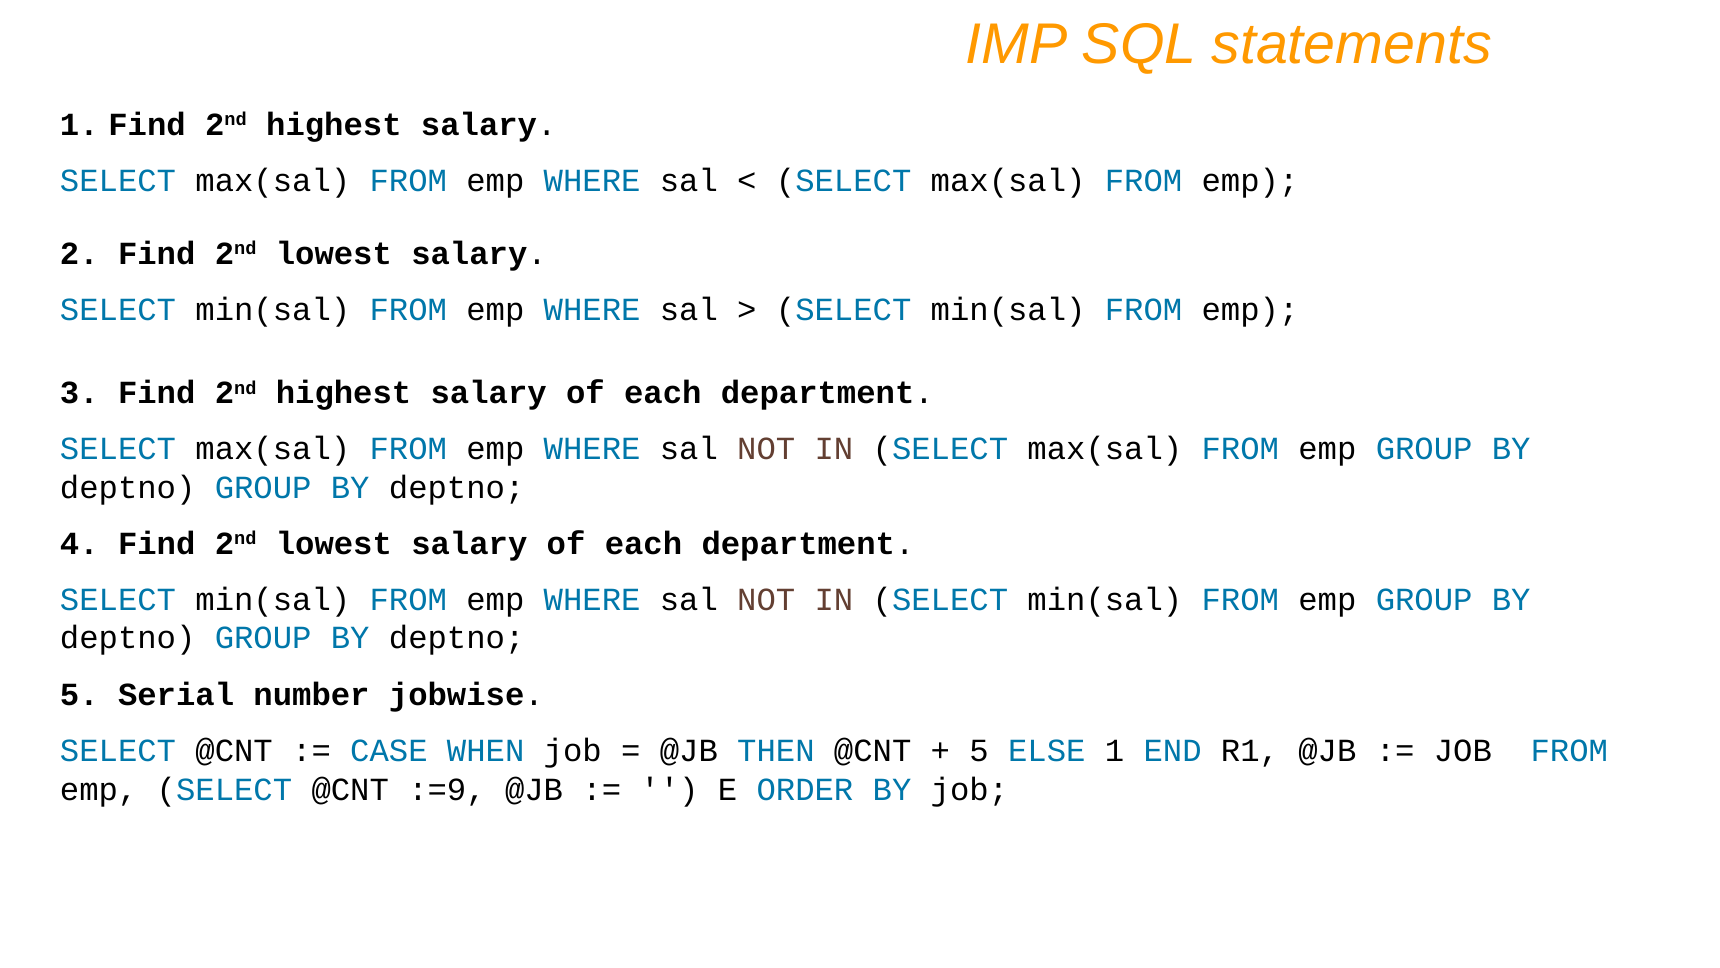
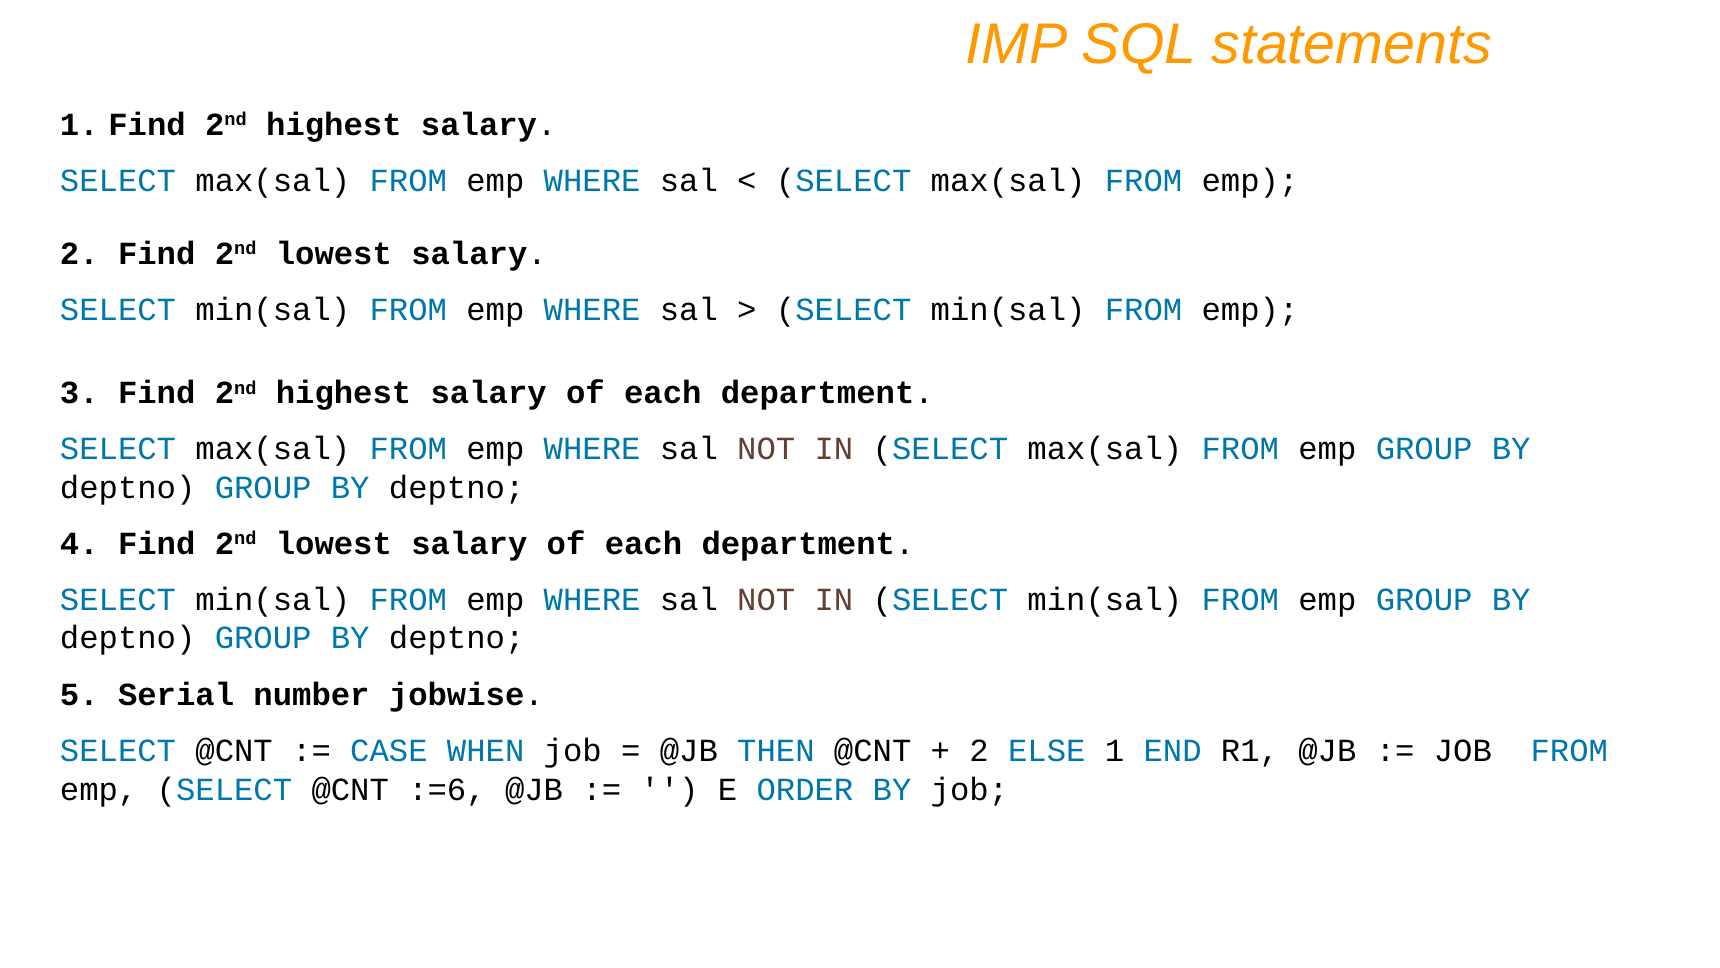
5: 5 -> 2 (979, 750)
:=9: :=9 -> :=6 (447, 789)
